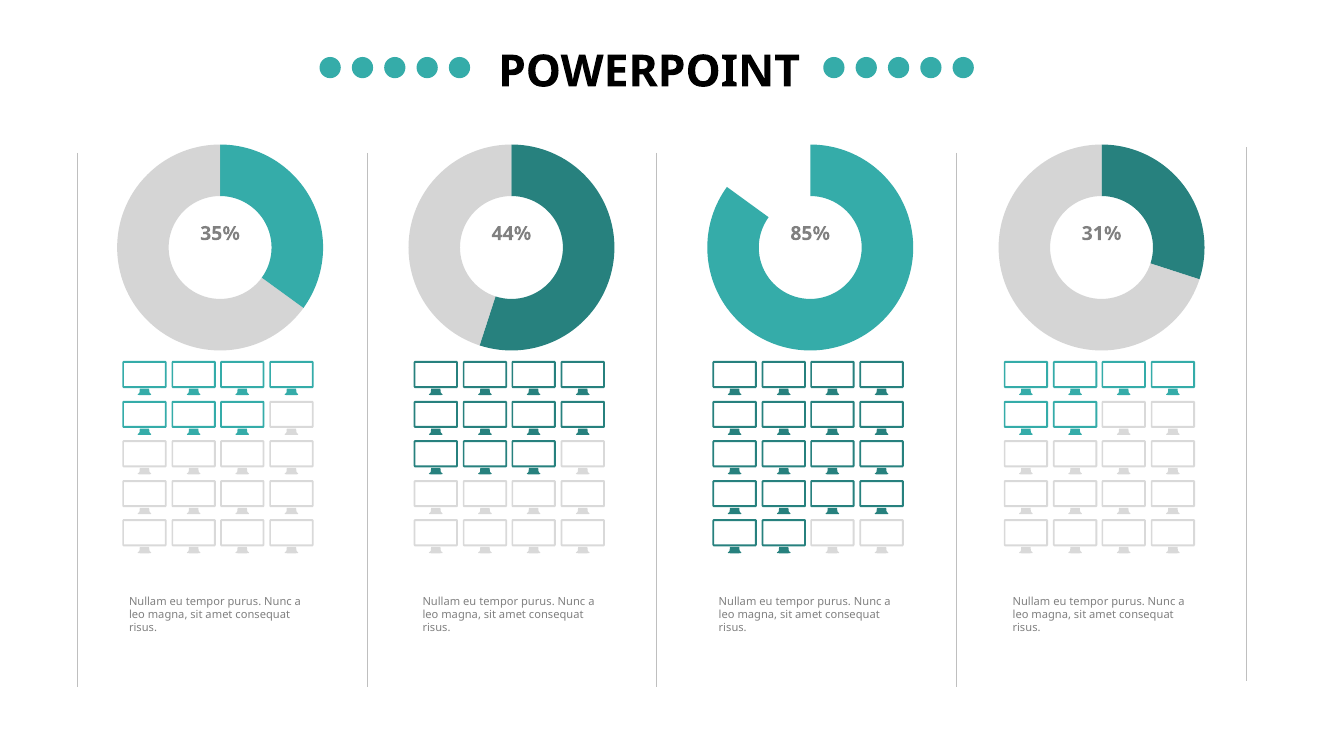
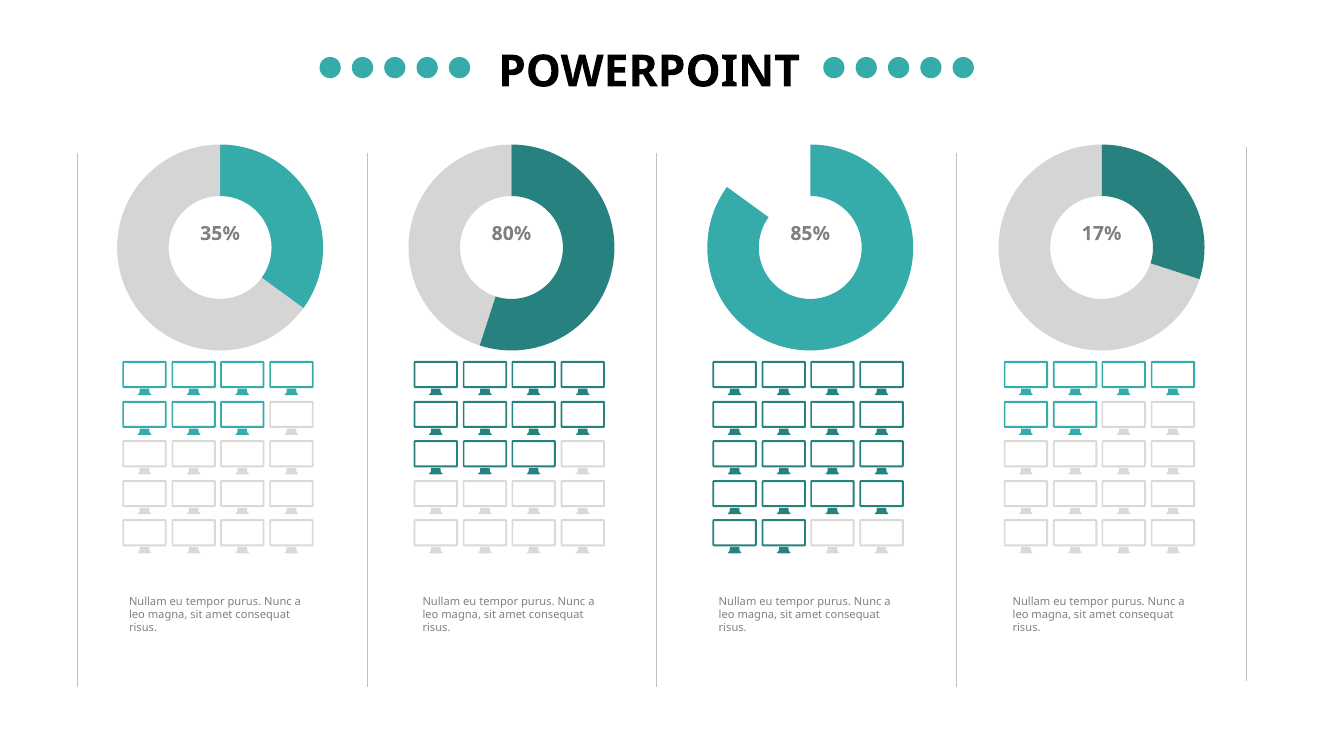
44%: 44% -> 80% (511, 234)
31%: 31% -> 17% (1102, 234)
